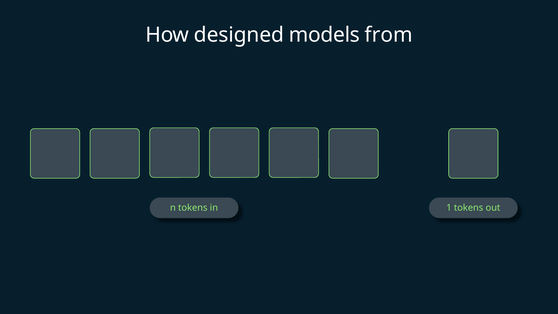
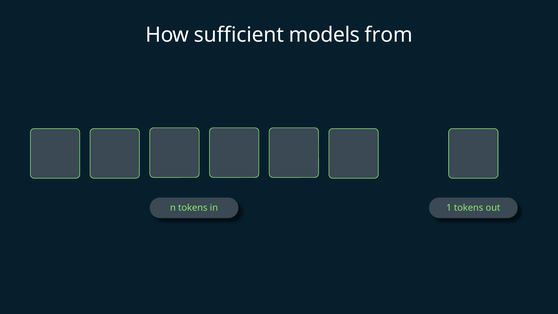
designed: designed -> sufficient (239, 35)
